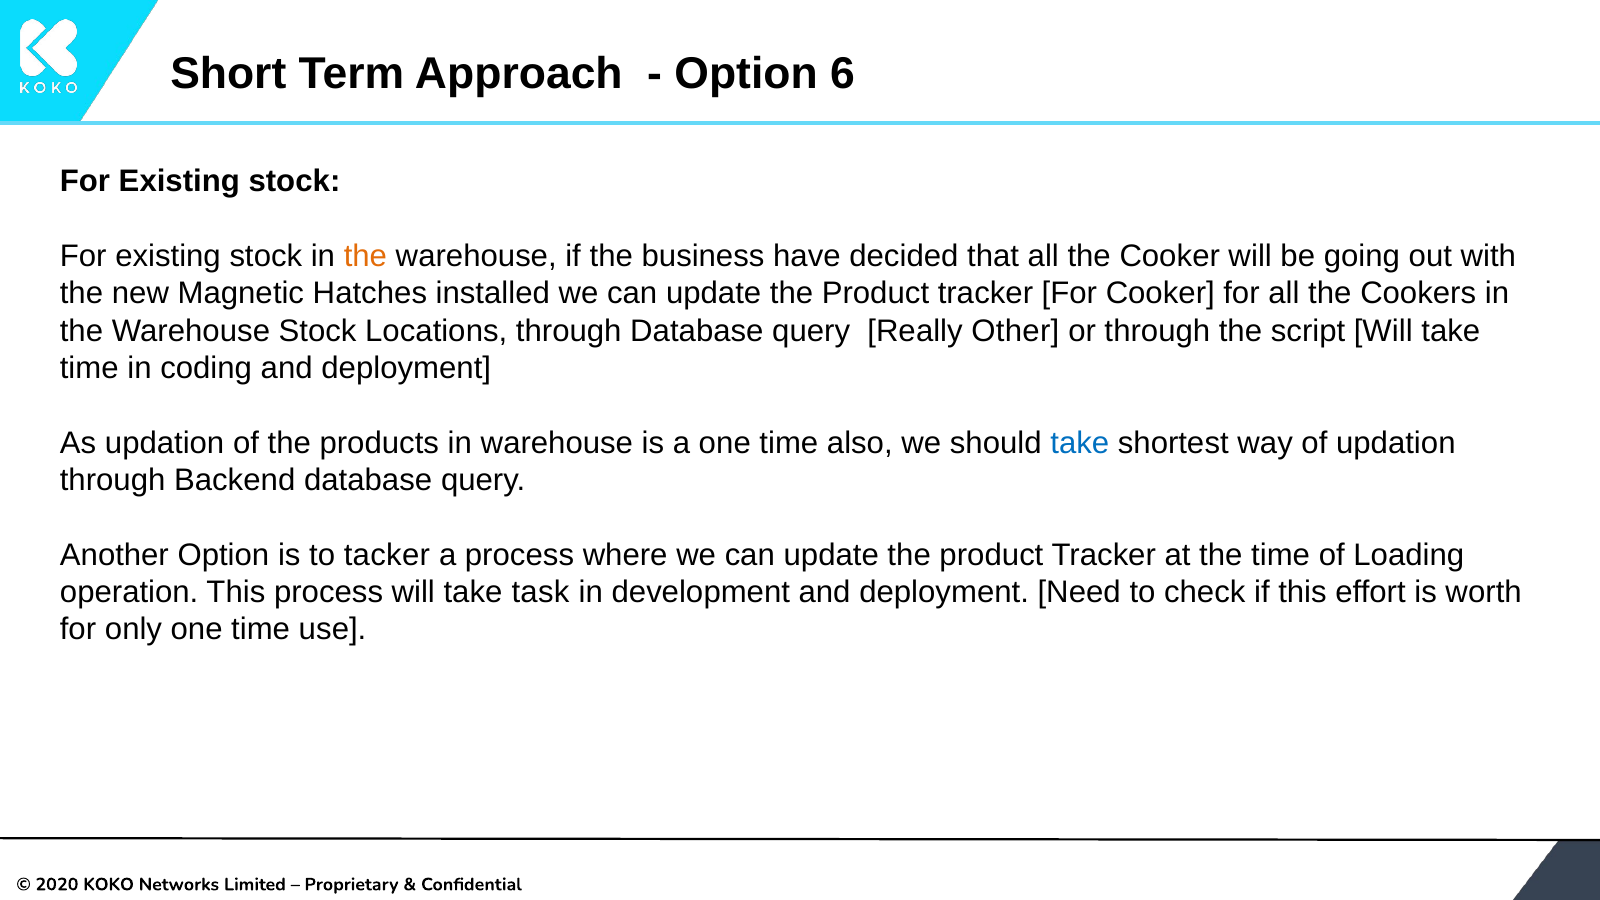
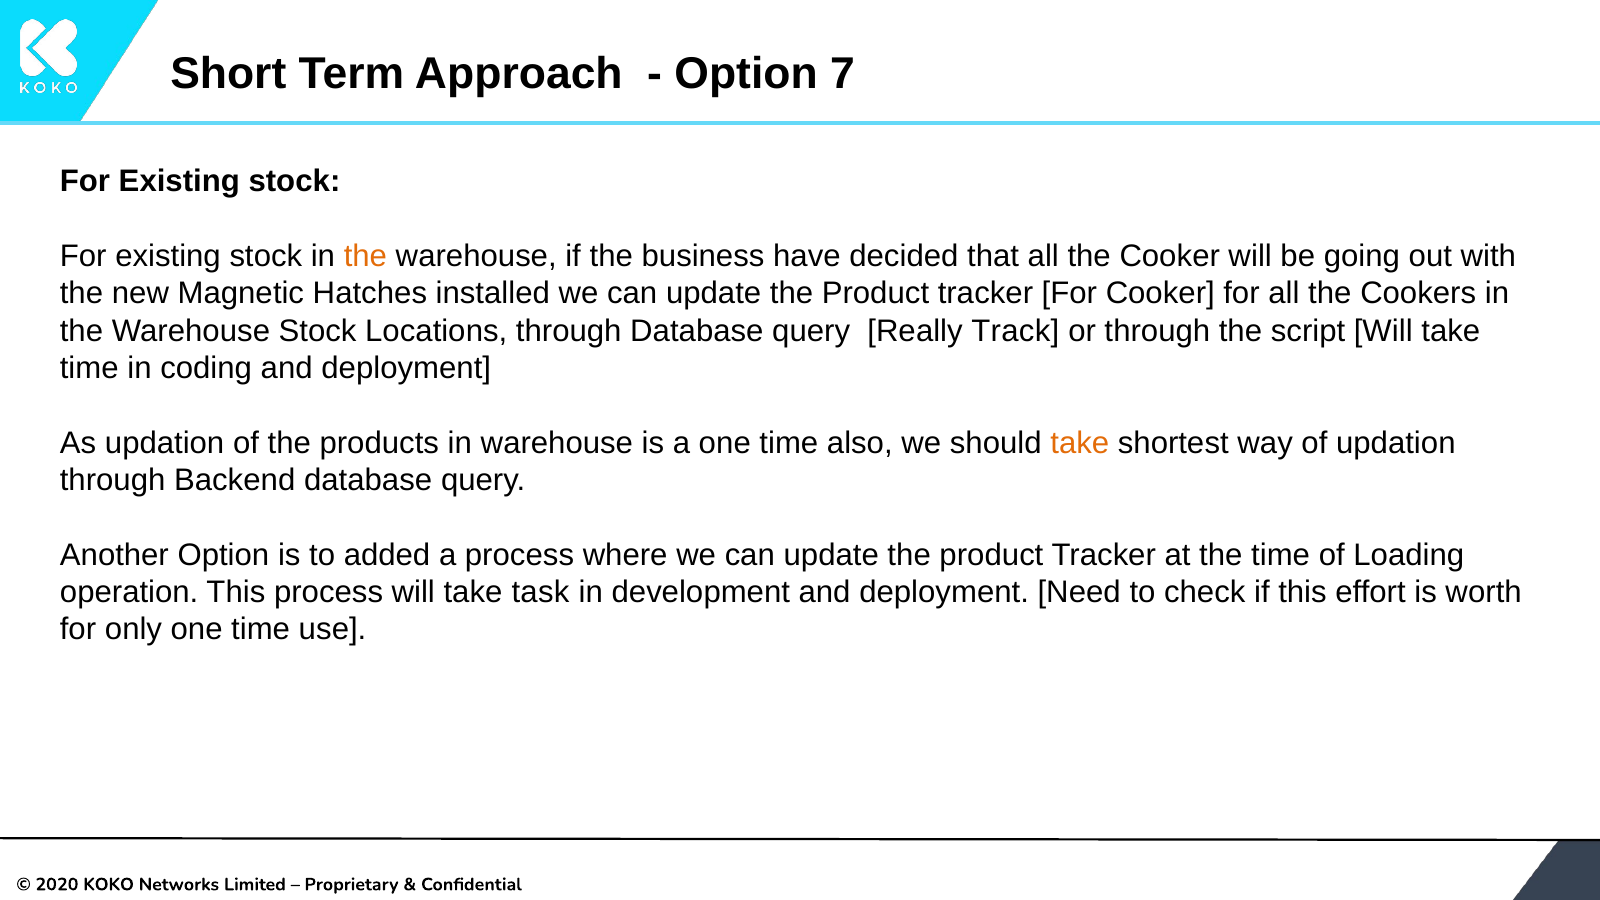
Option 6: 6 -> 7 (843, 74)
Other: Other -> Track (1015, 331)
take colour: blue -> orange (1080, 443)
tacker: tacker -> added (387, 555)
